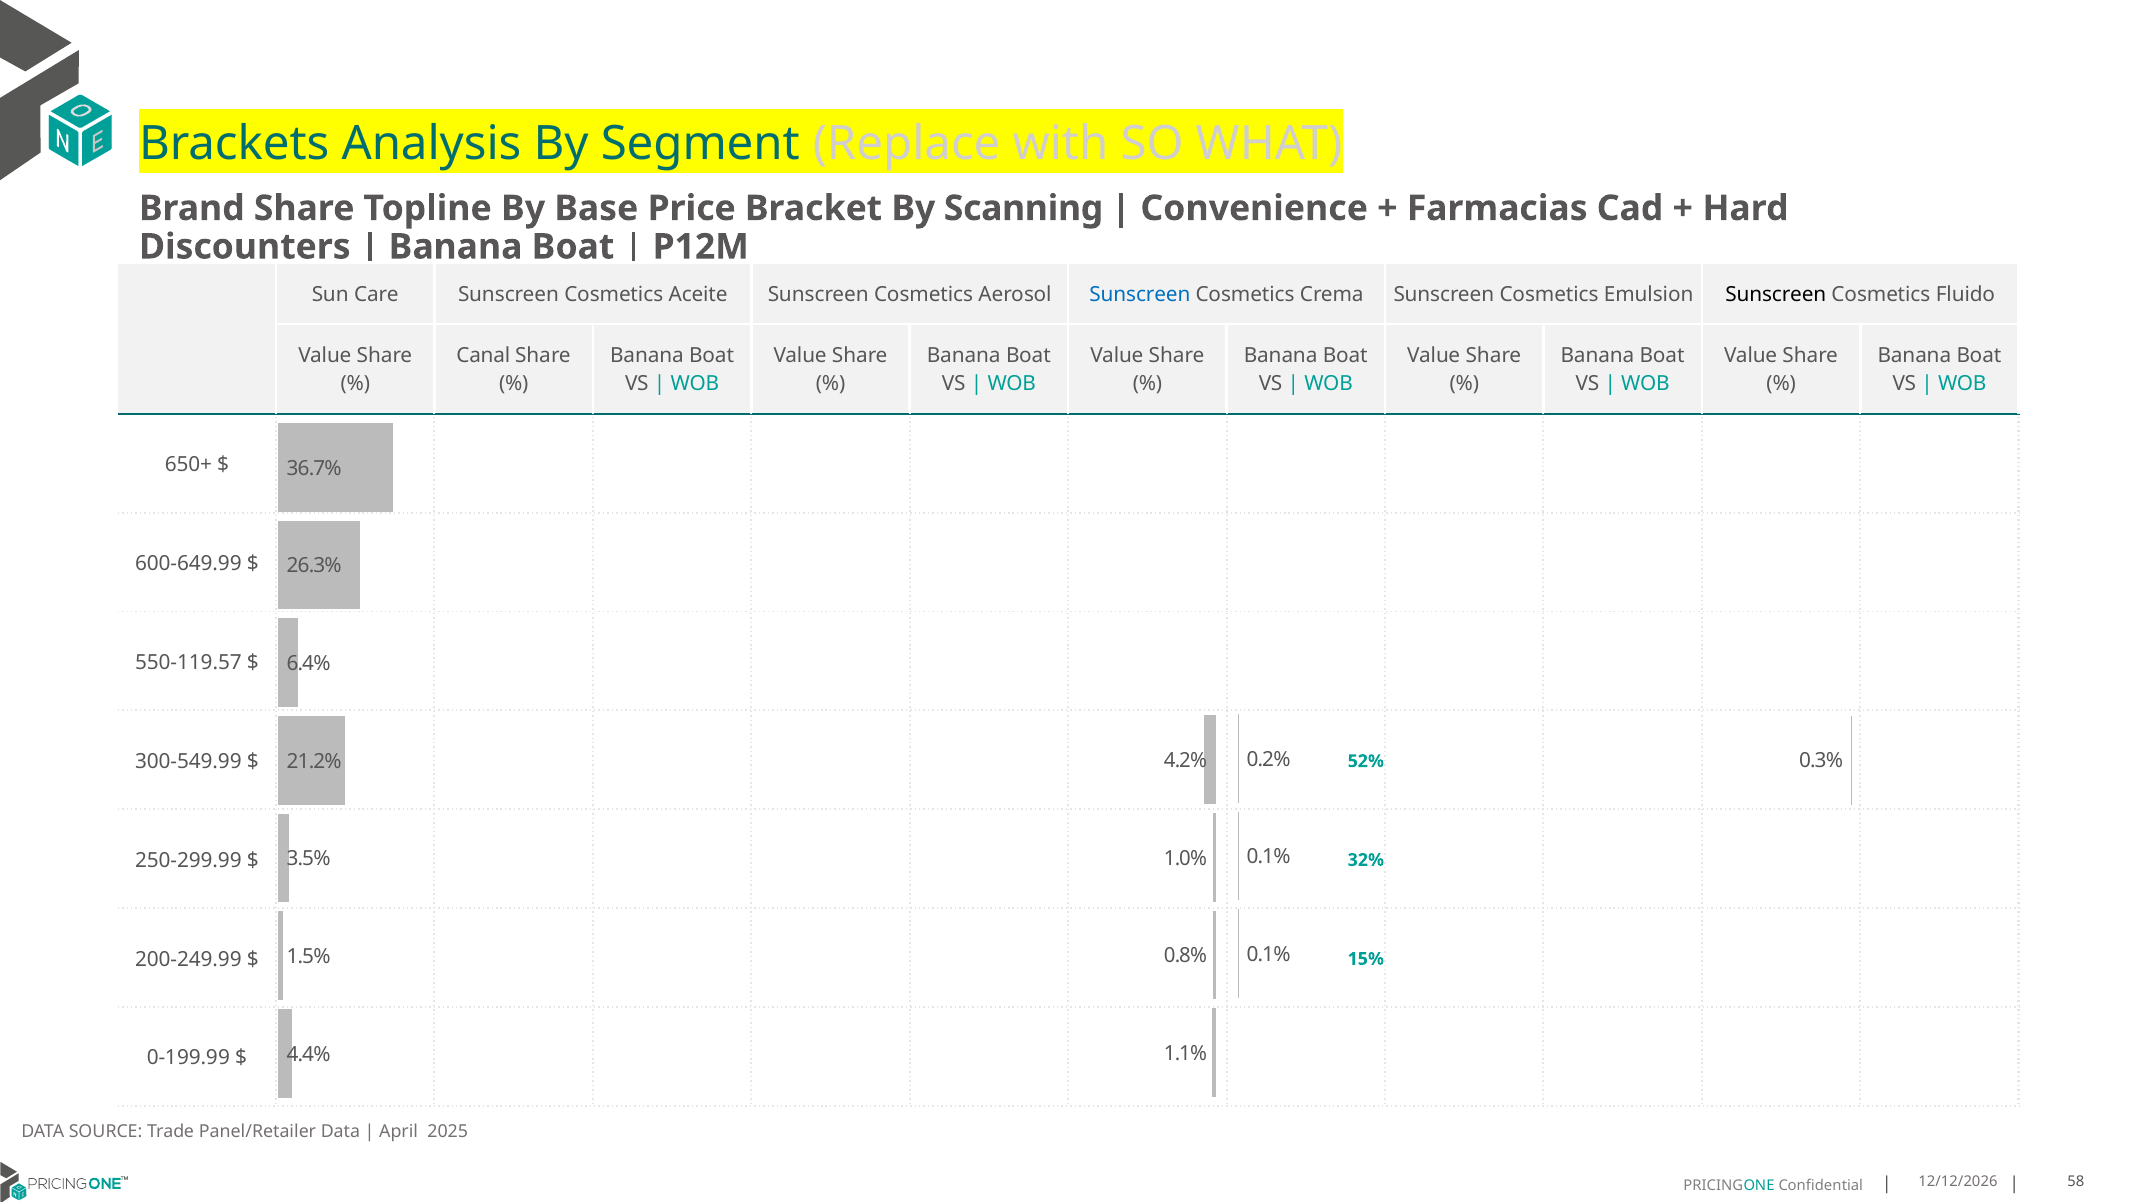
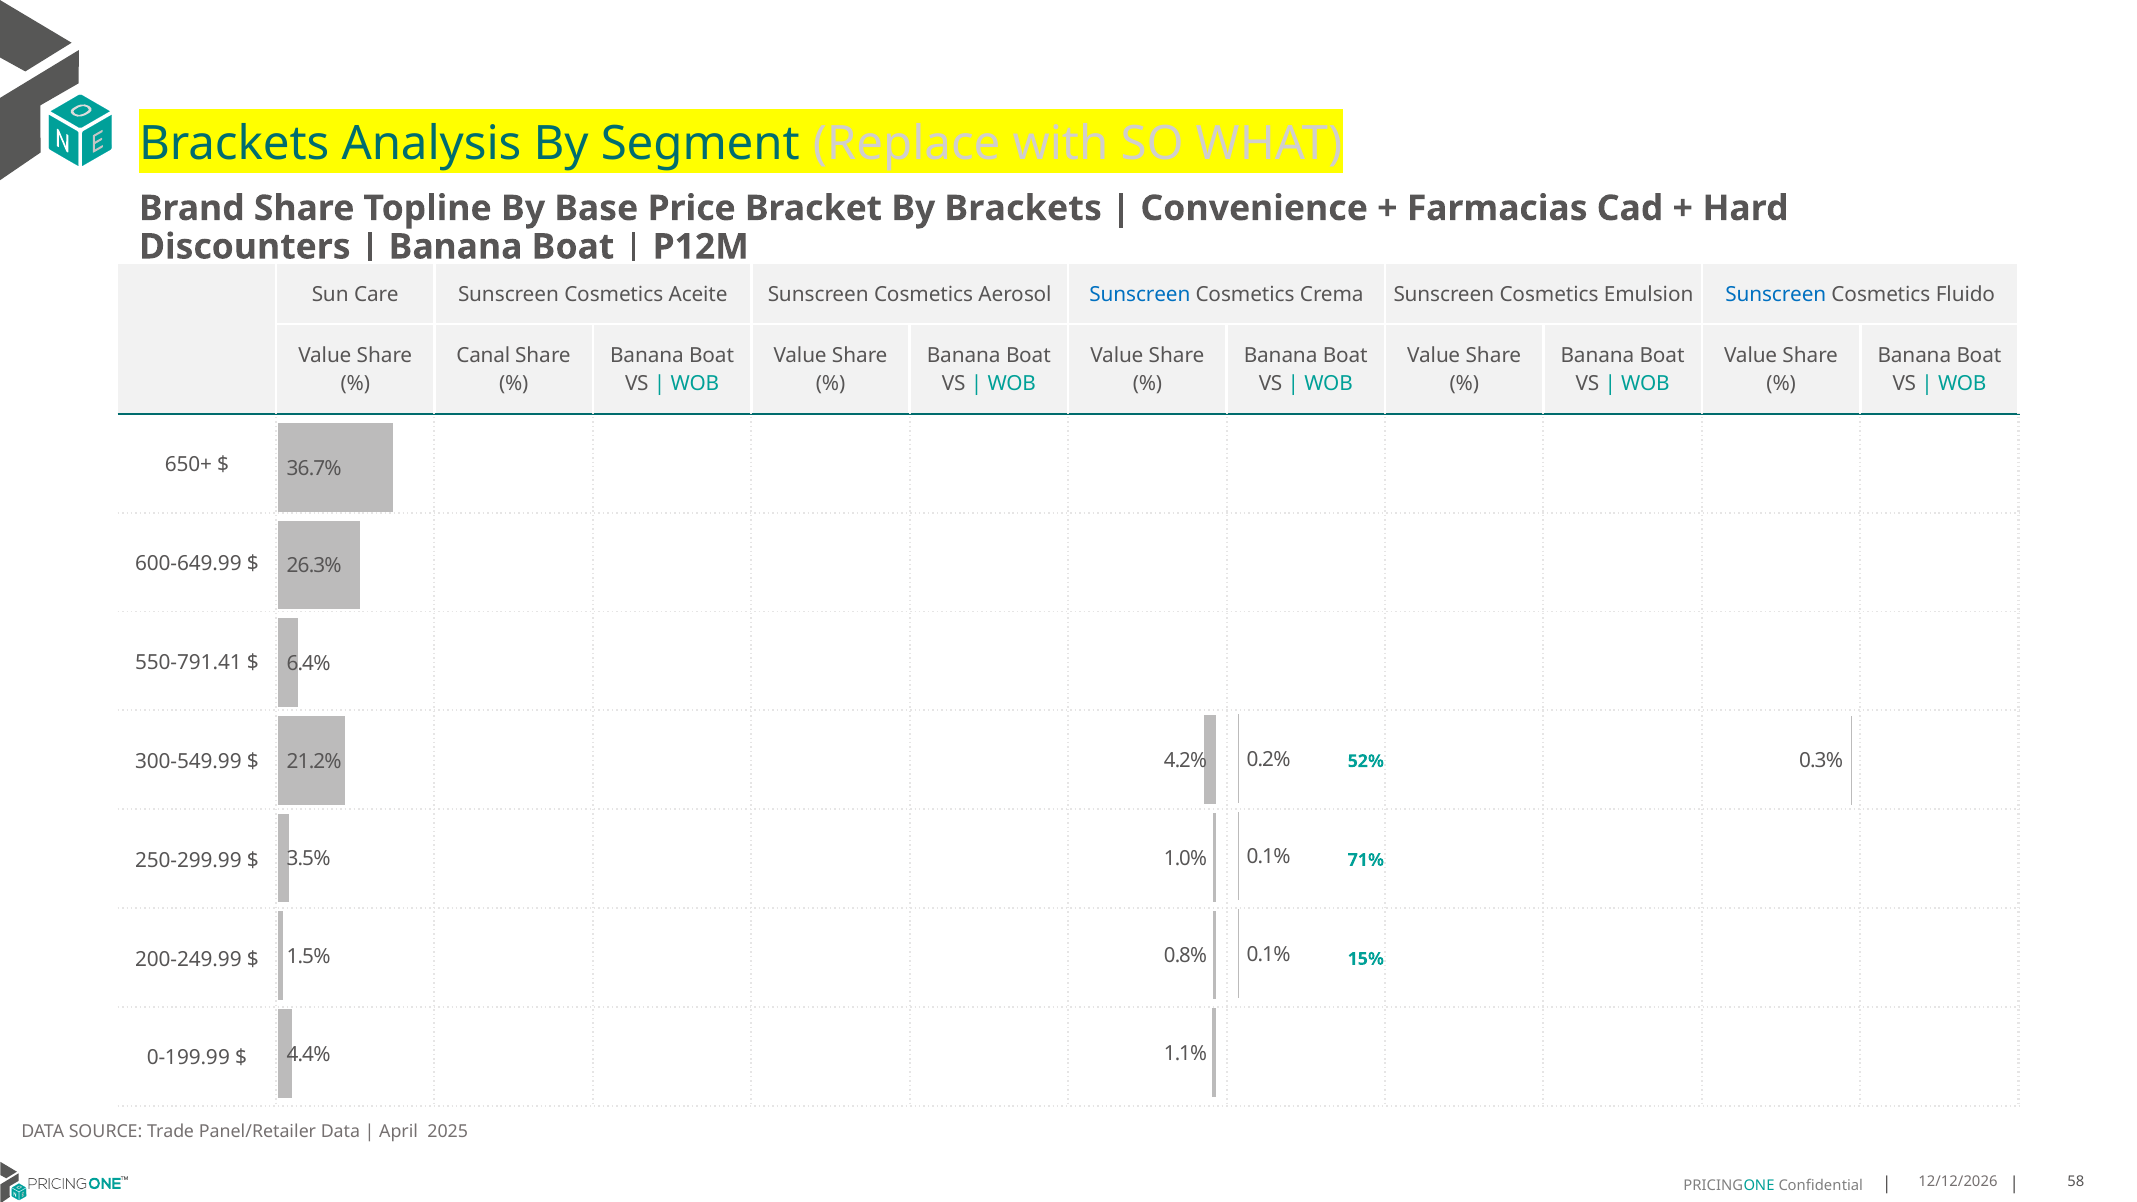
By Scanning: Scanning -> Brackets (1023, 208)
Sunscreen colour: black -> blue (1776, 295)
550-119.57: 550-119.57 -> 550-791.41 (188, 663)
32%: 32% -> 71% (1366, 860)
